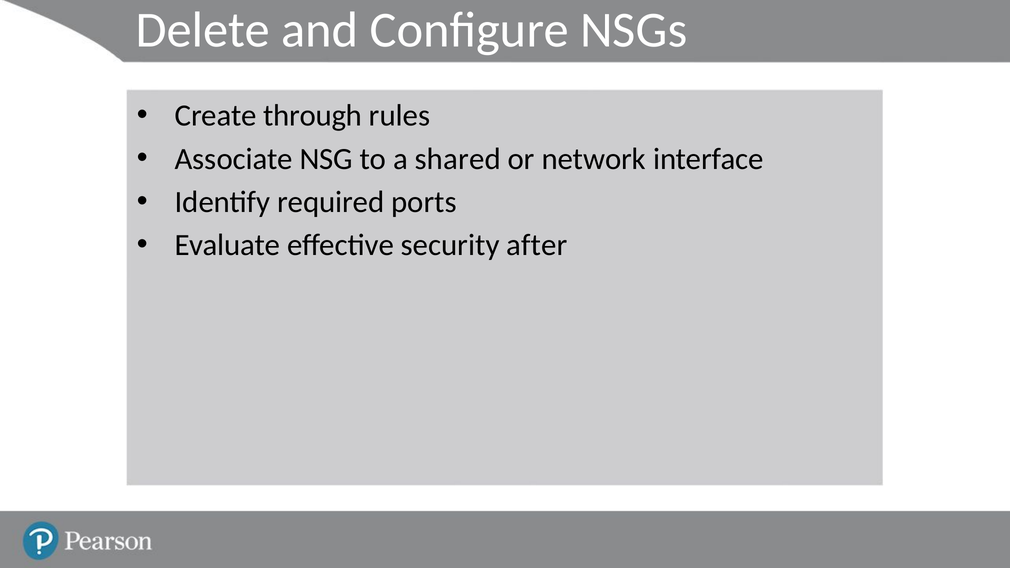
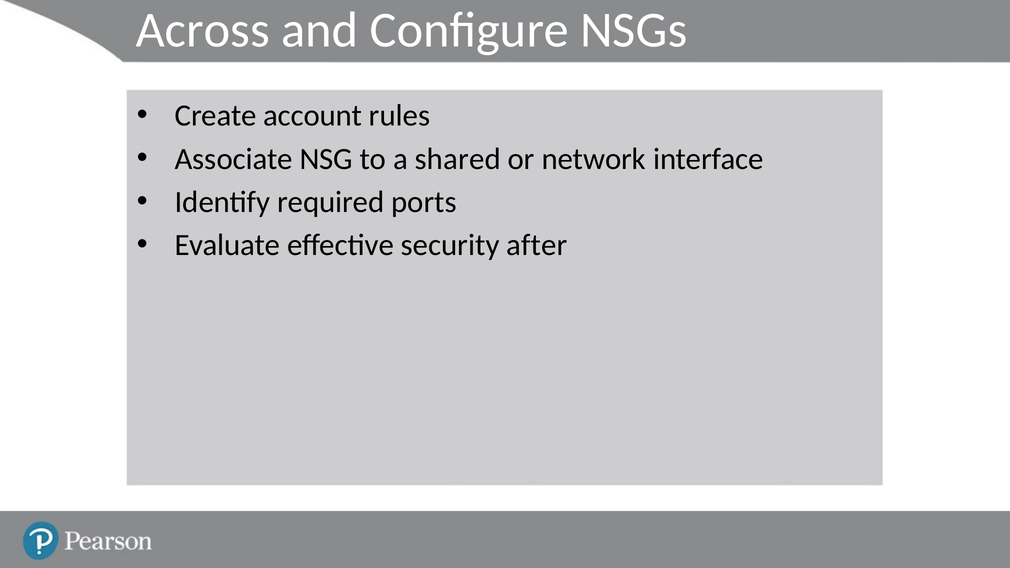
Delete: Delete -> Across (203, 30)
through: through -> account (313, 116)
